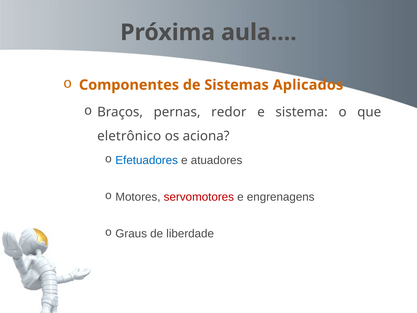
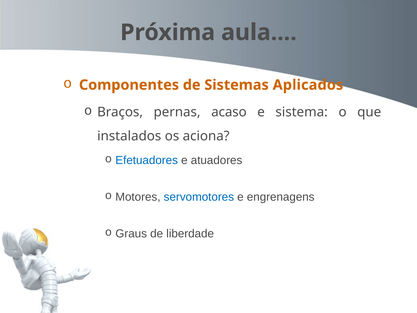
redor: redor -> acaso (229, 112)
eletrônico: eletrônico -> instalados (129, 136)
servomotores colour: red -> blue (199, 197)
